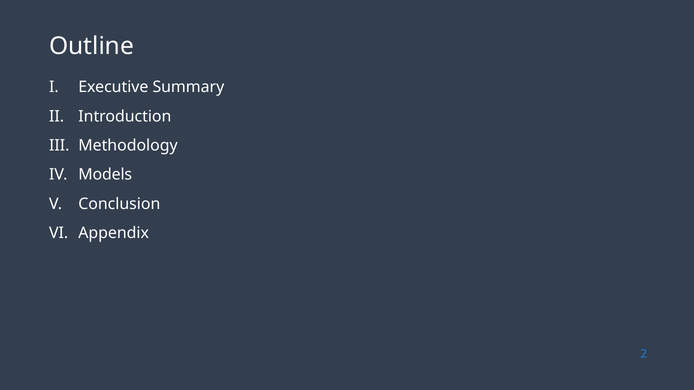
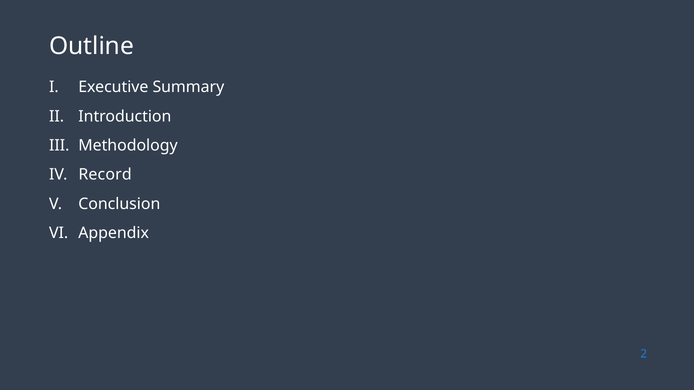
Models: Models -> Record (105, 175)
